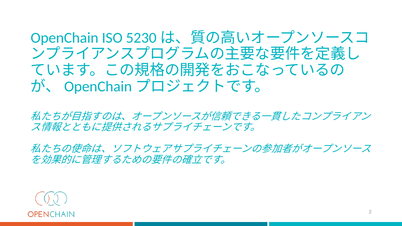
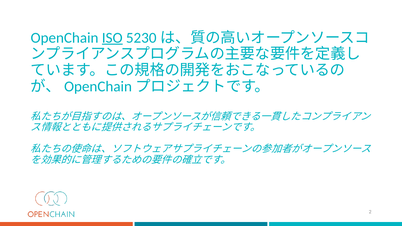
ISO underline: none -> present (112, 38)
